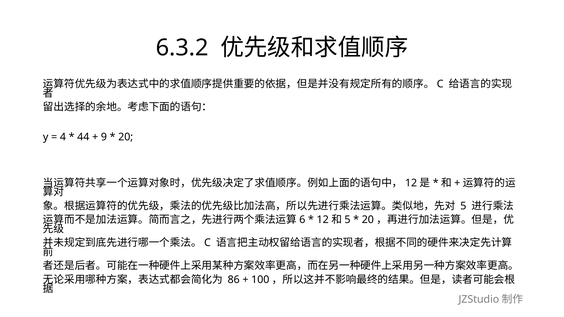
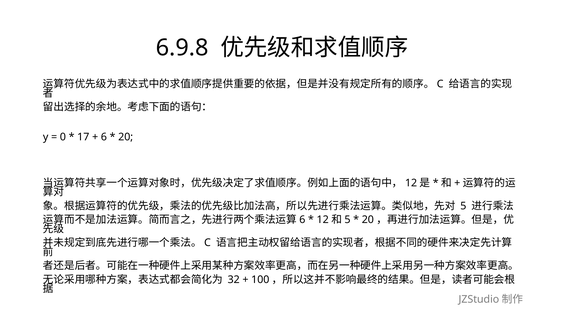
6.3.2: 6.3.2 -> 6.9.8 (182, 48)
4: 4 -> 0 (63, 137)
44: 44 -> 17 (83, 137)
9: 9 -> 6 (104, 137)
86: 86 -> 32 (234, 280)
